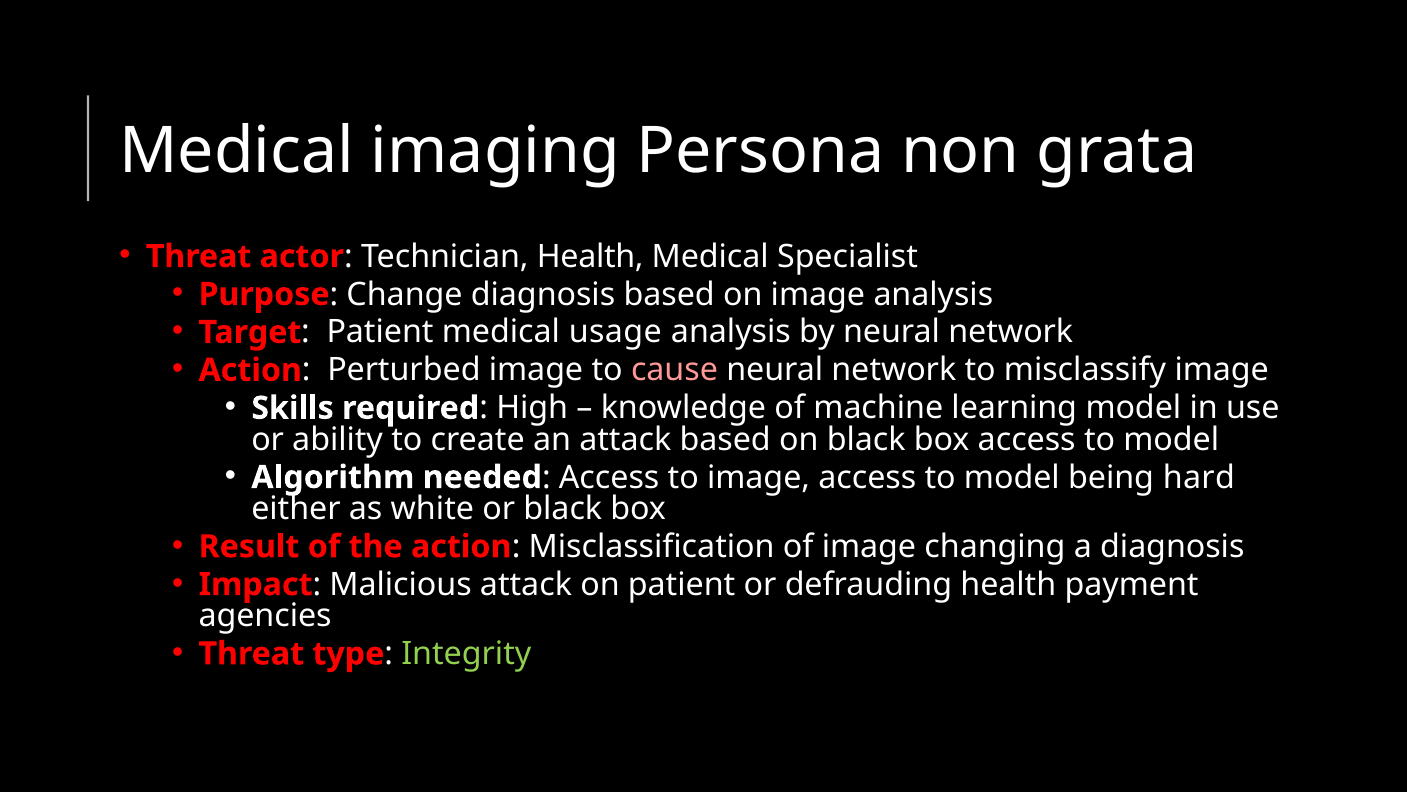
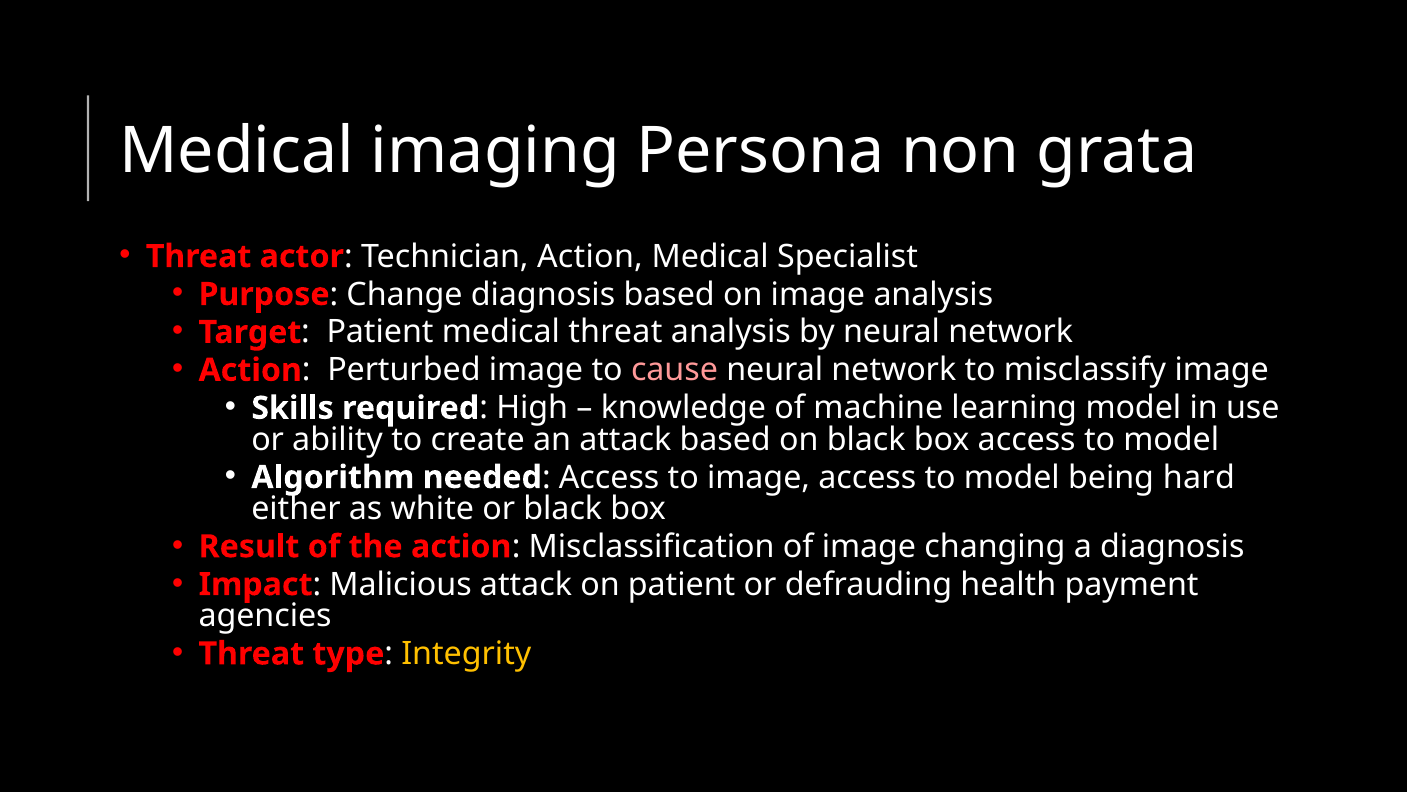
Technician Health: Health -> Action (590, 256)
medical usage: usage -> threat (615, 332)
Integrity colour: light green -> yellow (466, 653)
